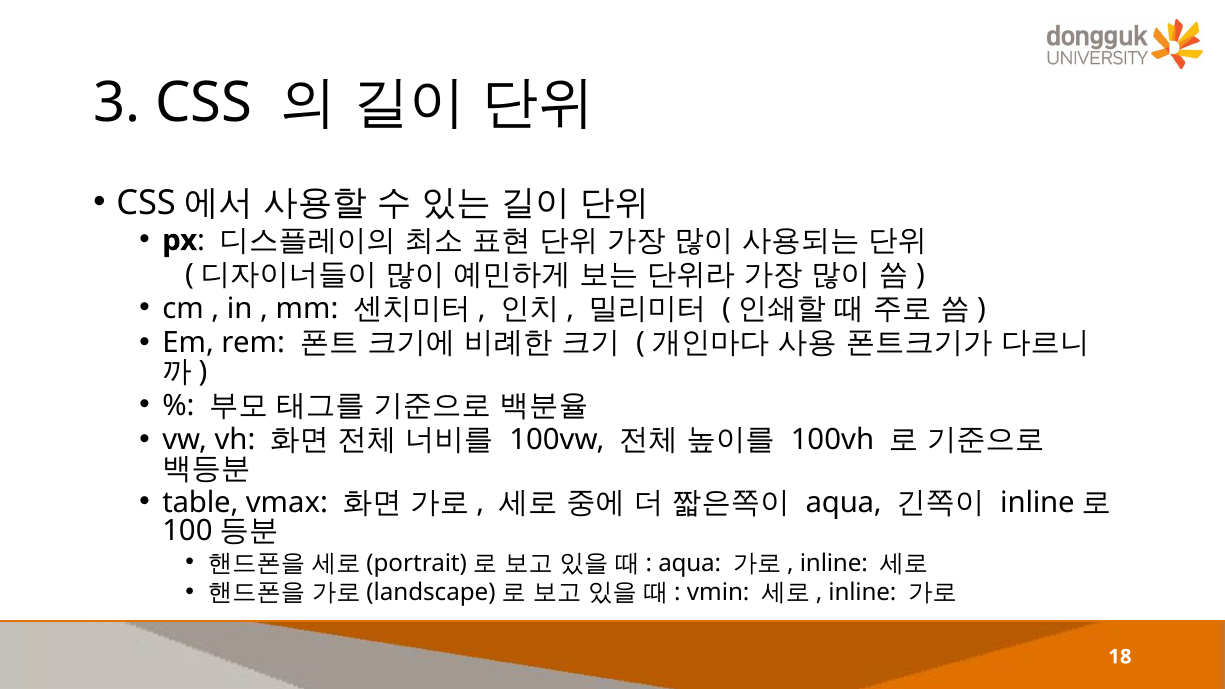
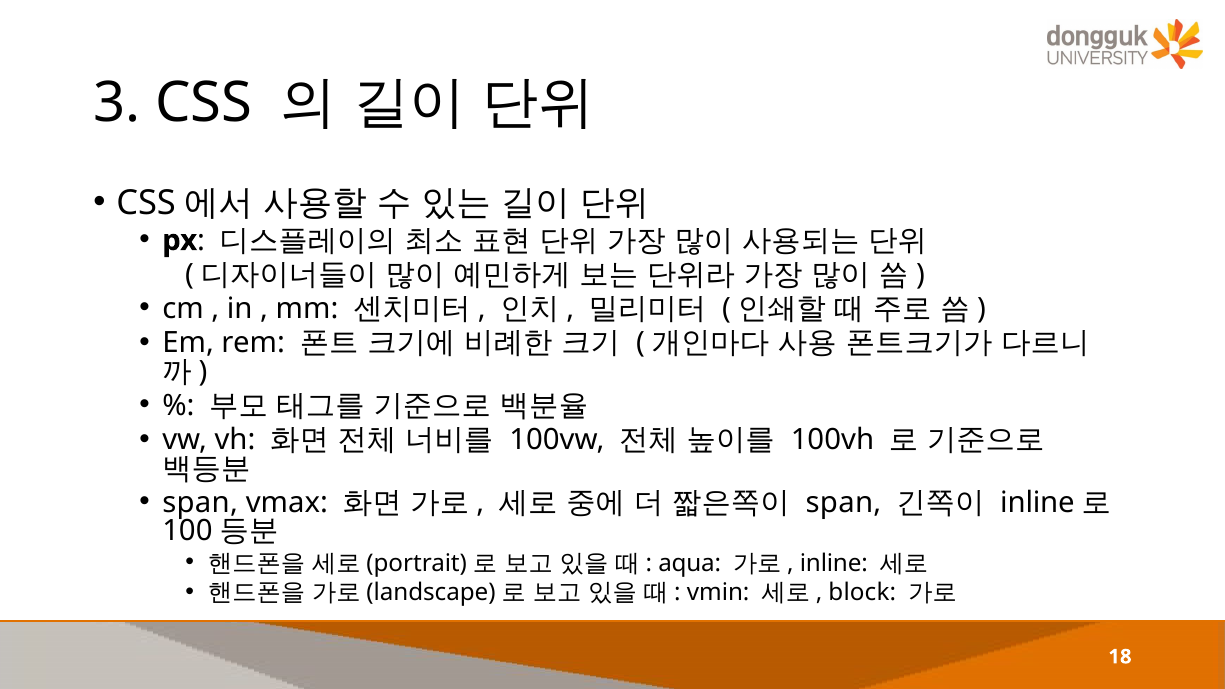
table: table -> span (200, 503)
aqua: aqua -> span (843, 503)
inline: inline -> block (862, 592)
